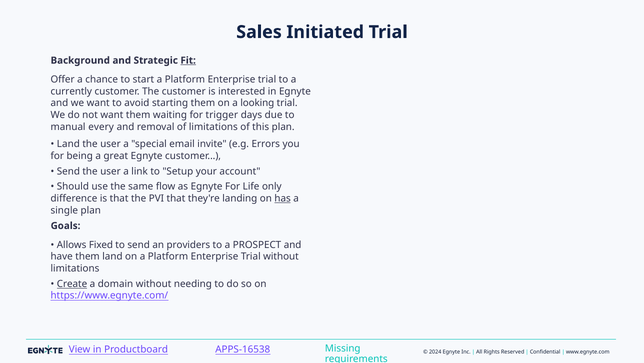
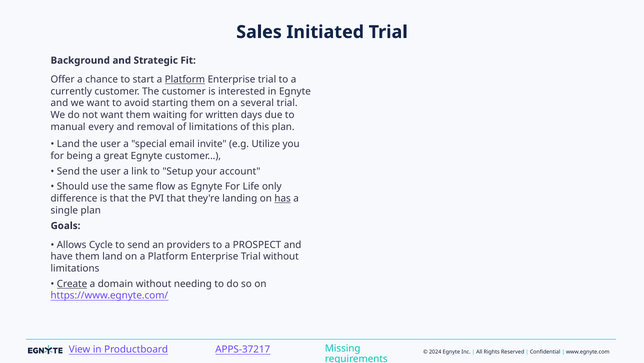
Fit underline: present -> none (188, 60)
Platform underline: none -> present (185, 79)
looking: looking -> several (257, 103)
trigger: trigger -> written (222, 115)
Errors: Errors -> Utilize (266, 144)
Fixed: Fixed -> Cycle (101, 244)
APPS-16538: APPS-16538 -> APPS-37217 (243, 349)
